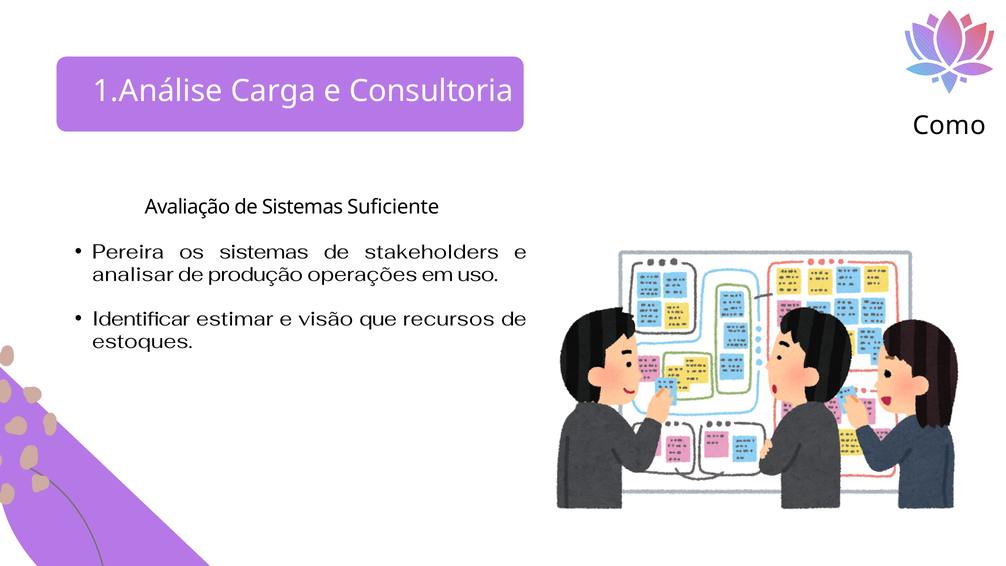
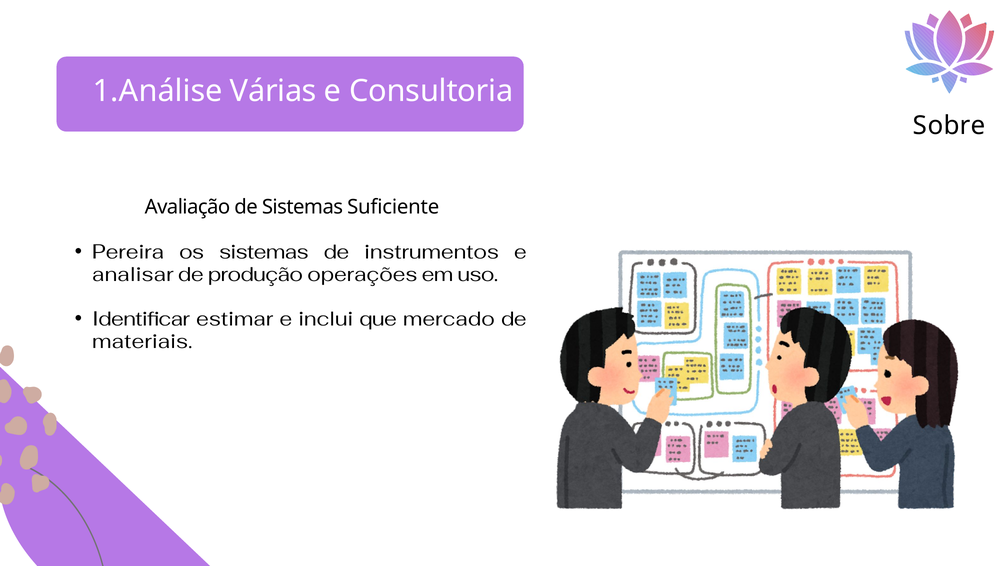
Carga: Carga -> Várias (273, 91)
Como: Como -> Sobre (949, 126)
stakeholders: stakeholders -> instrumentos (432, 252)
visão: visão -> inclui (326, 319)
recursos: recursos -> mercado (449, 319)
estoques: estoques -> materiais (142, 341)
